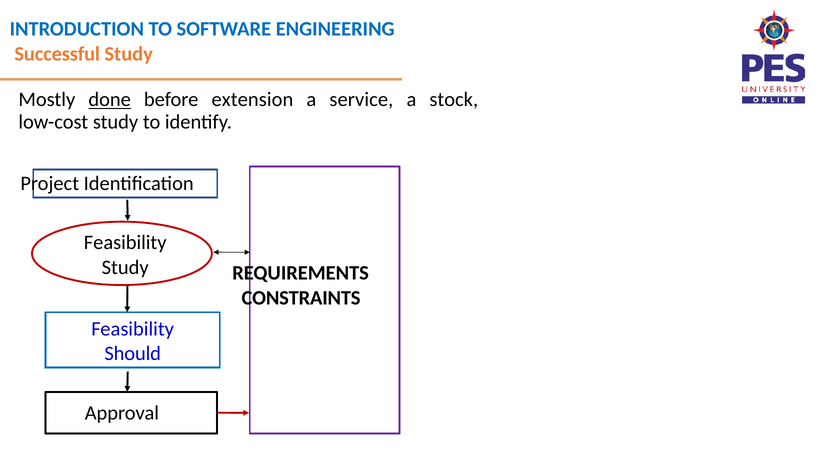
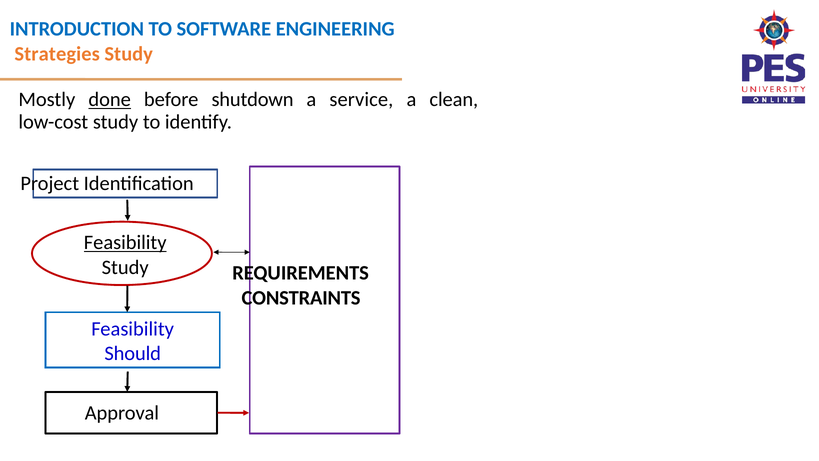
Successful: Successful -> Strategies (57, 54)
extension: extension -> shutdown (253, 100)
stock: stock -> clean (454, 100)
Feasibility underline: none -> present (125, 243)
